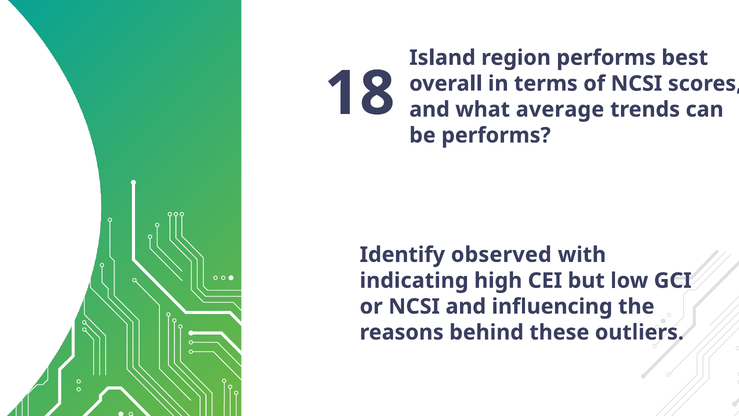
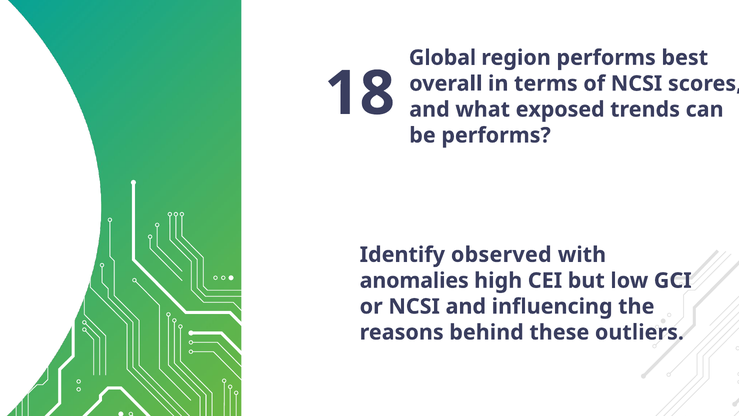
Island: Island -> Global (443, 58)
average: average -> exposed (560, 109)
indicating: indicating -> anomalies (414, 280)
